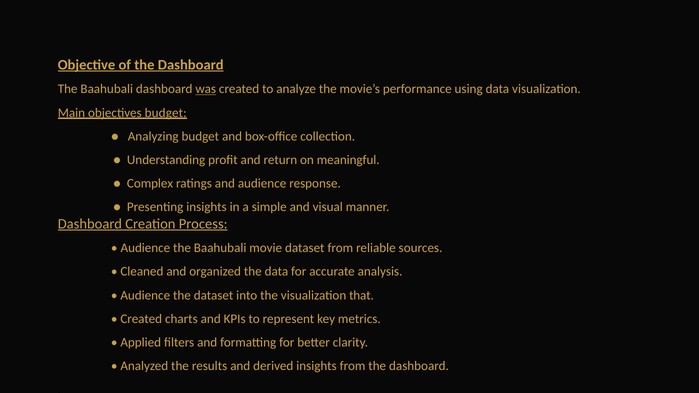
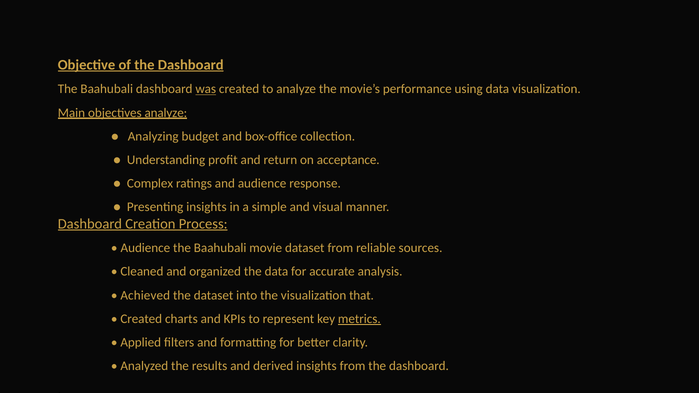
objectives budget: budget -> analyze (166, 113)
meaningful: meaningful -> acceptance (348, 160)
Audience: Audience -> Achieved (145, 295)
metrics underline: none -> present (359, 319)
